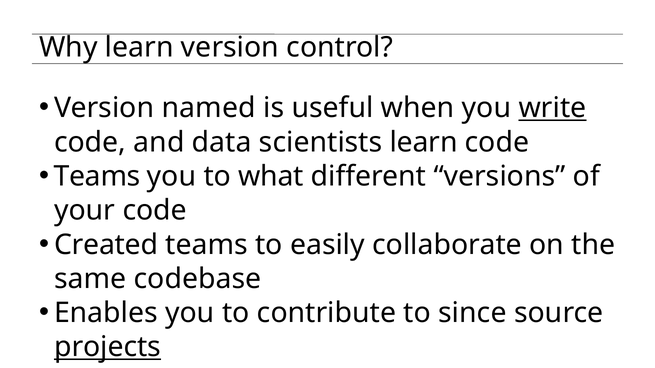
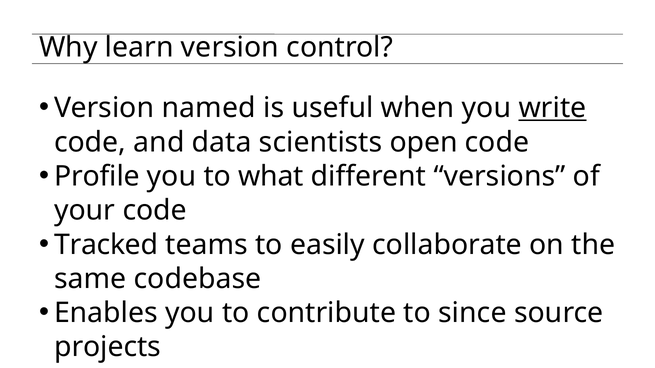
scientists learn: learn -> open (424, 142)
Teams: Teams -> Profile (97, 176)
Created: Created -> Tracked (106, 244)
projects underline: present -> none (108, 347)
